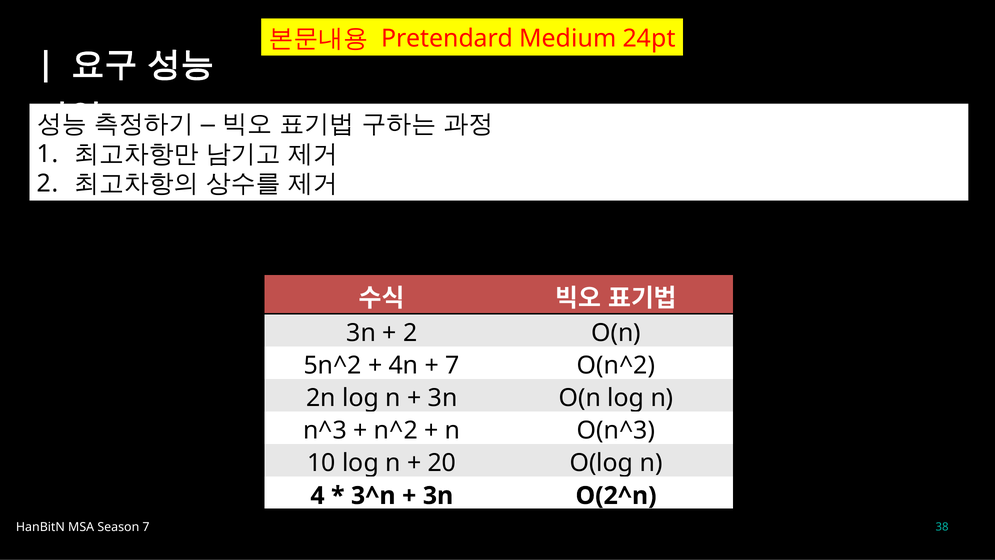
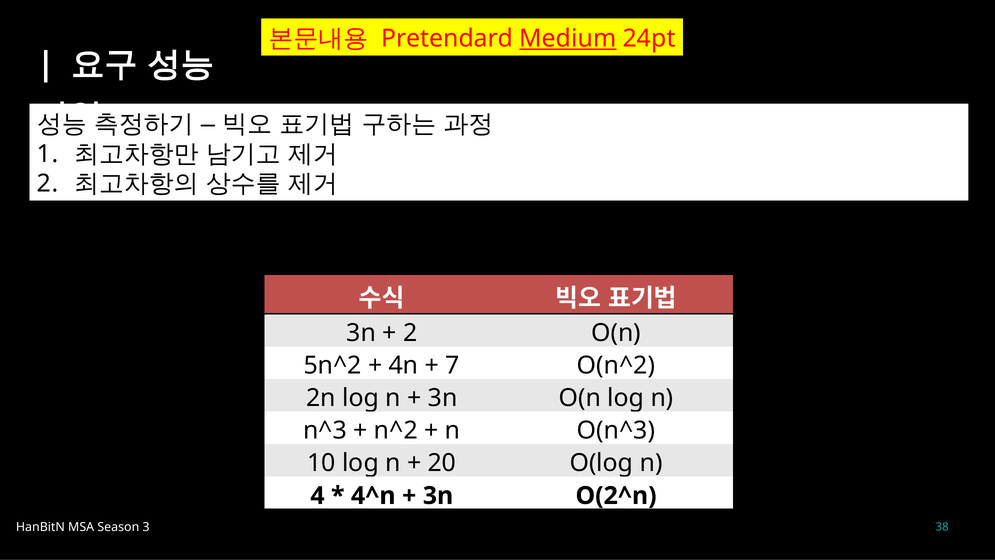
Medium underline: none -> present (568, 39)
3^n: 3^n -> 4^n (373, 496)
7: 7 -> 3 (146, 527)
